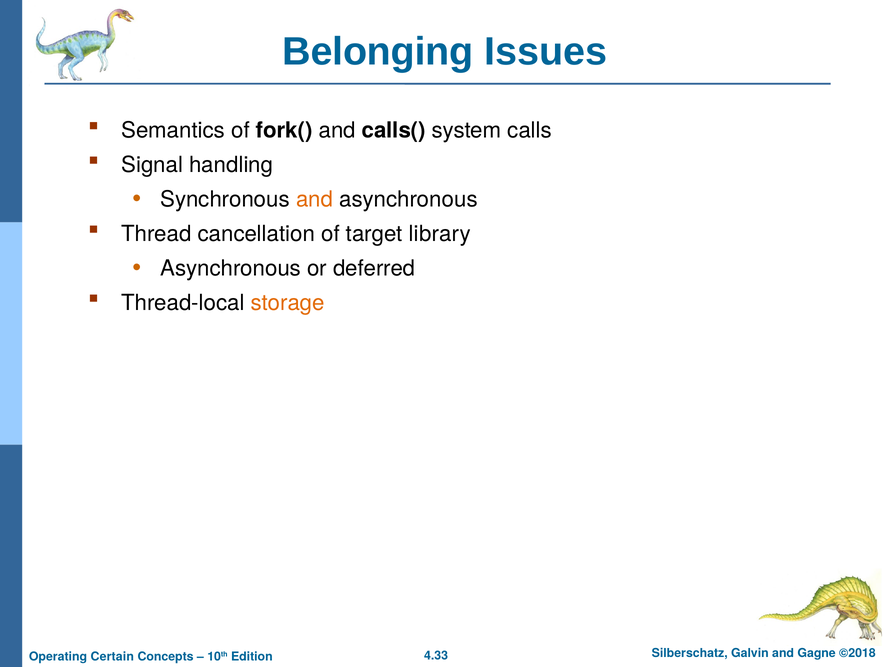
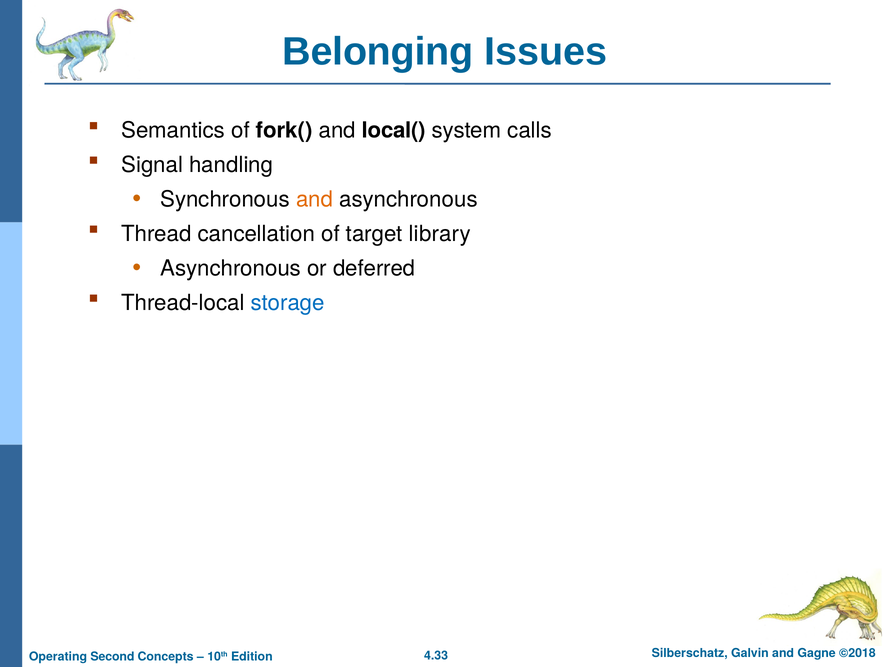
calls(: calls( -> local( (394, 131)
storage colour: orange -> blue (288, 303)
Certain: Certain -> Second (112, 657)
